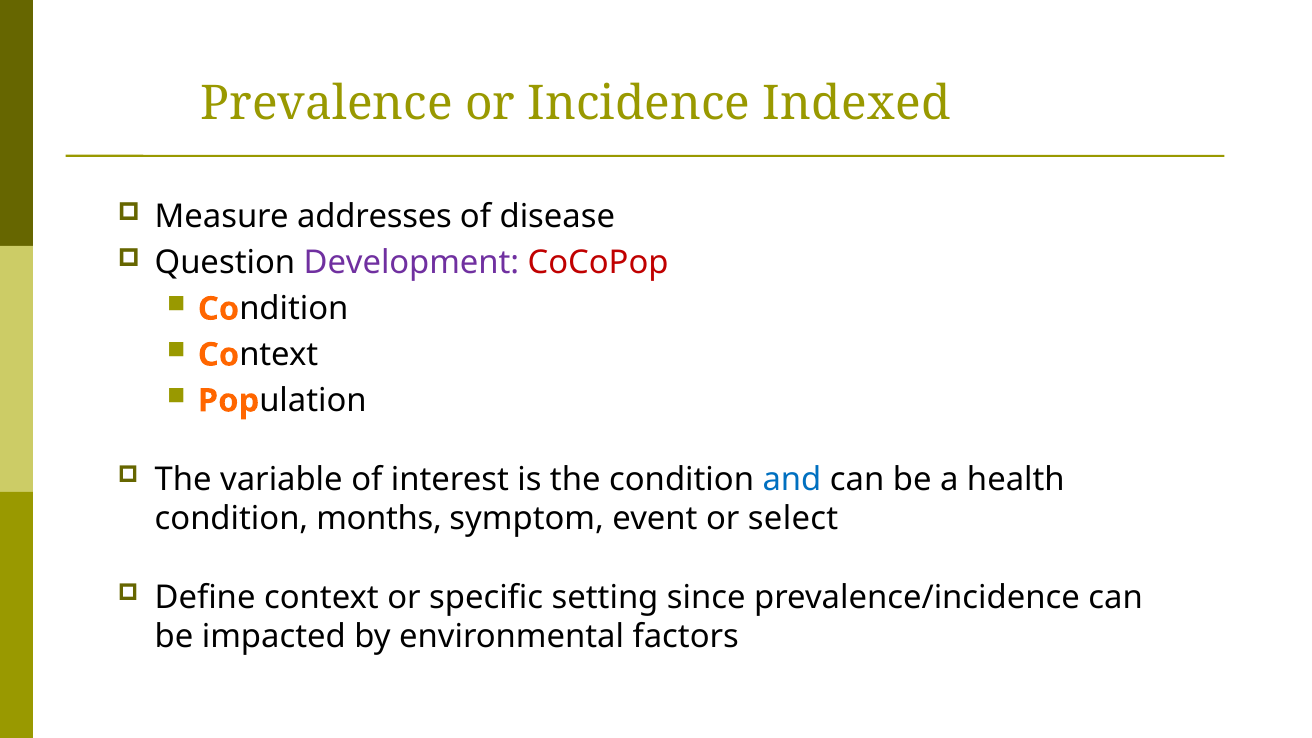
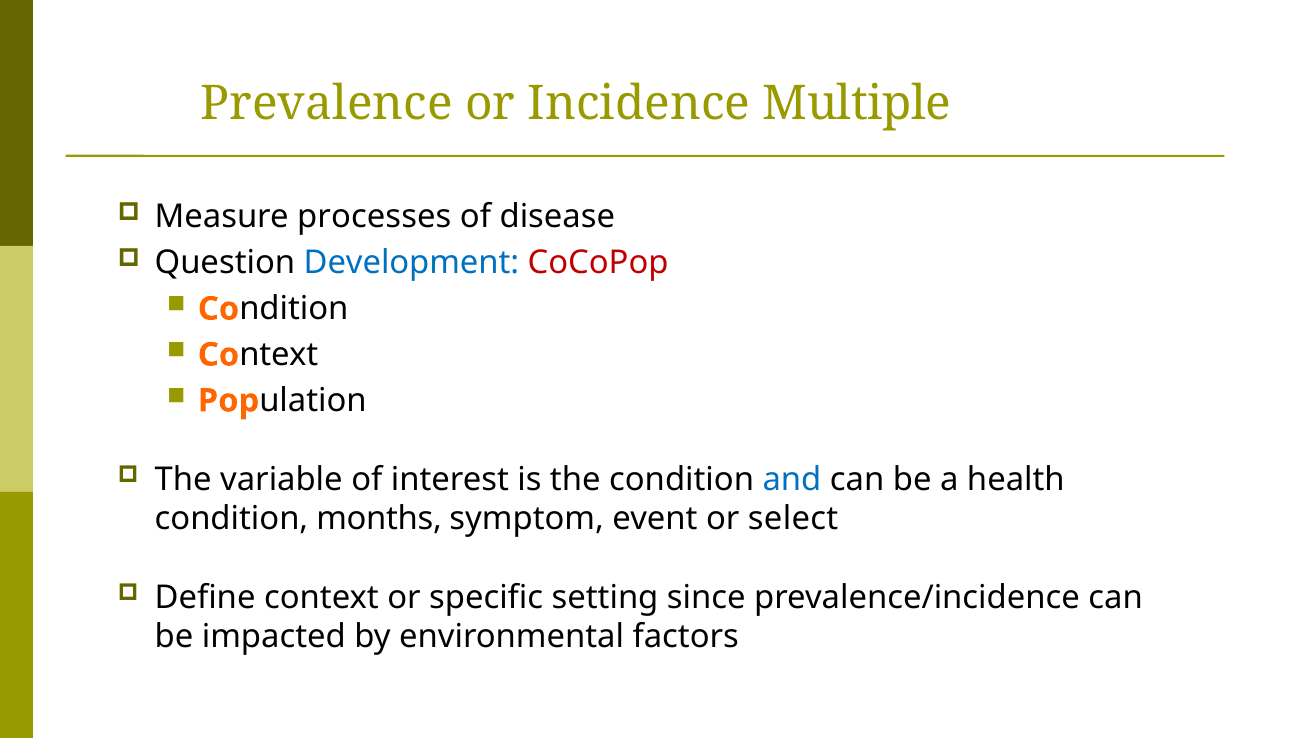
Indexed: Indexed -> Multiple (857, 104)
addresses: addresses -> processes (374, 217)
Development colour: purple -> blue (411, 263)
